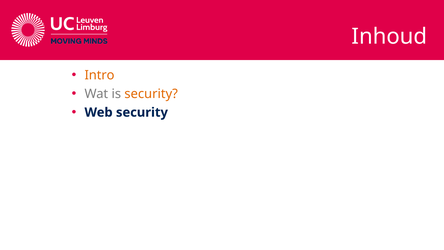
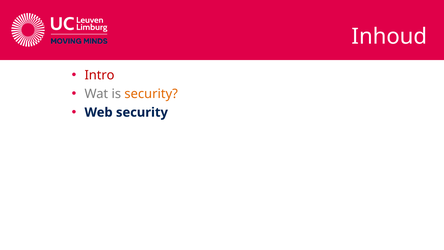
Intro colour: orange -> red (100, 75)
